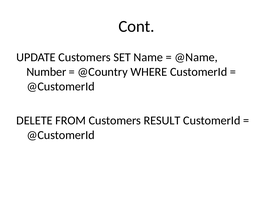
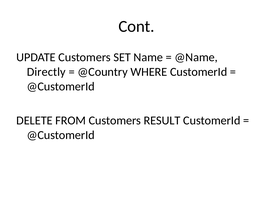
Number: Number -> Directly (46, 72)
